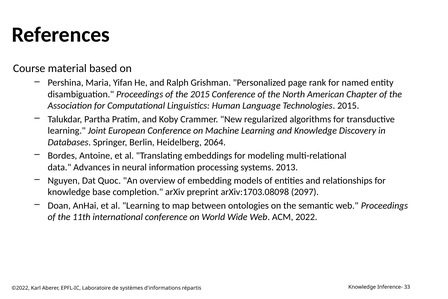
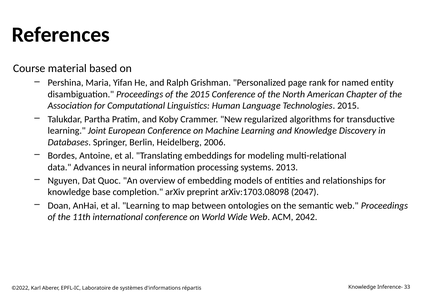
2064: 2064 -> 2006 (215, 142)
2097: 2097 -> 2047 (305, 192)
2022: 2022 -> 2042 (306, 217)
